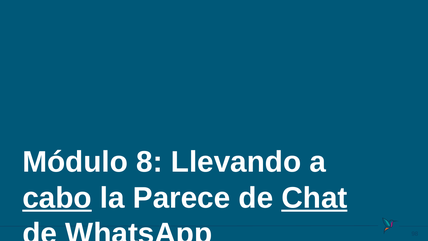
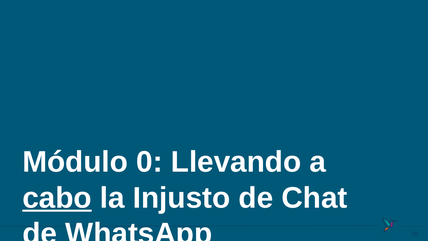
8: 8 -> 0 (149, 162)
Parece: Parece -> Injusto (182, 198)
Chat underline: present -> none (314, 198)
